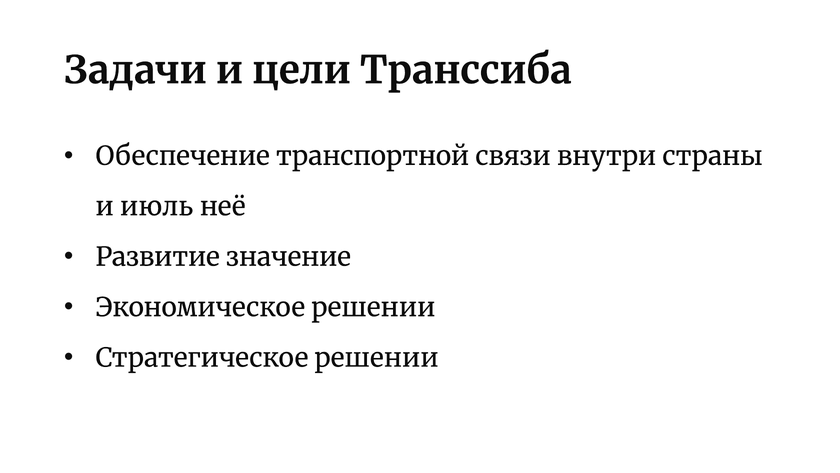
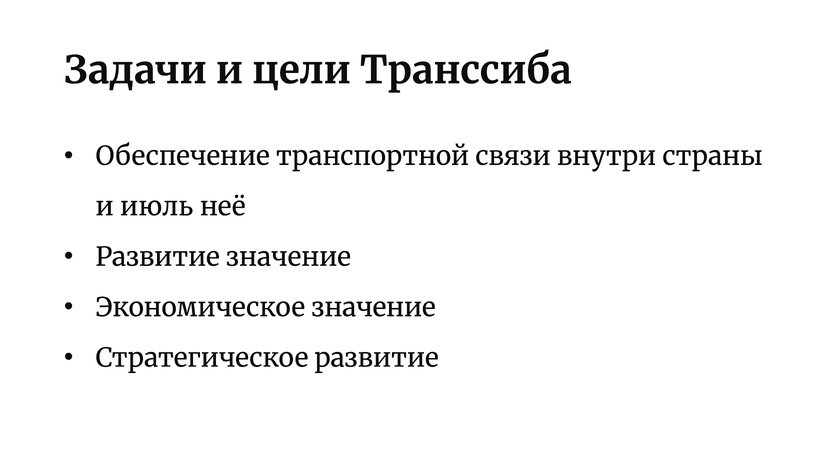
Экономическое решении: решении -> значение (374, 307)
Стратегическое решении: решении -> развитие (377, 358)
